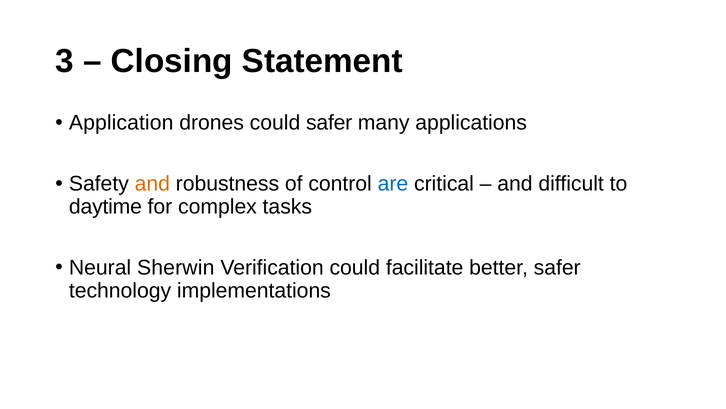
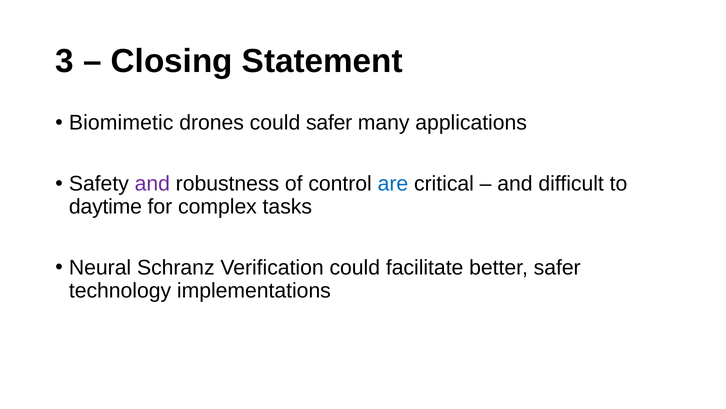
Application: Application -> Biomimetic (121, 123)
and colour: orange -> purple (152, 184)
Sherwin: Sherwin -> Schranz (176, 267)
